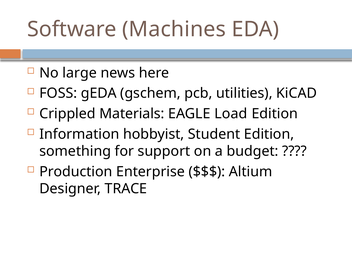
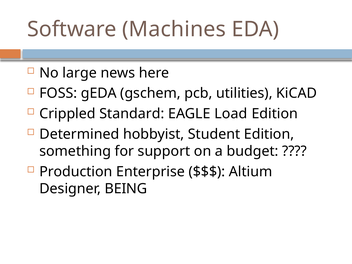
Materials: Materials -> Standard (132, 114)
Information: Information -> Determined (79, 134)
TRACE: TRACE -> BEING (126, 189)
